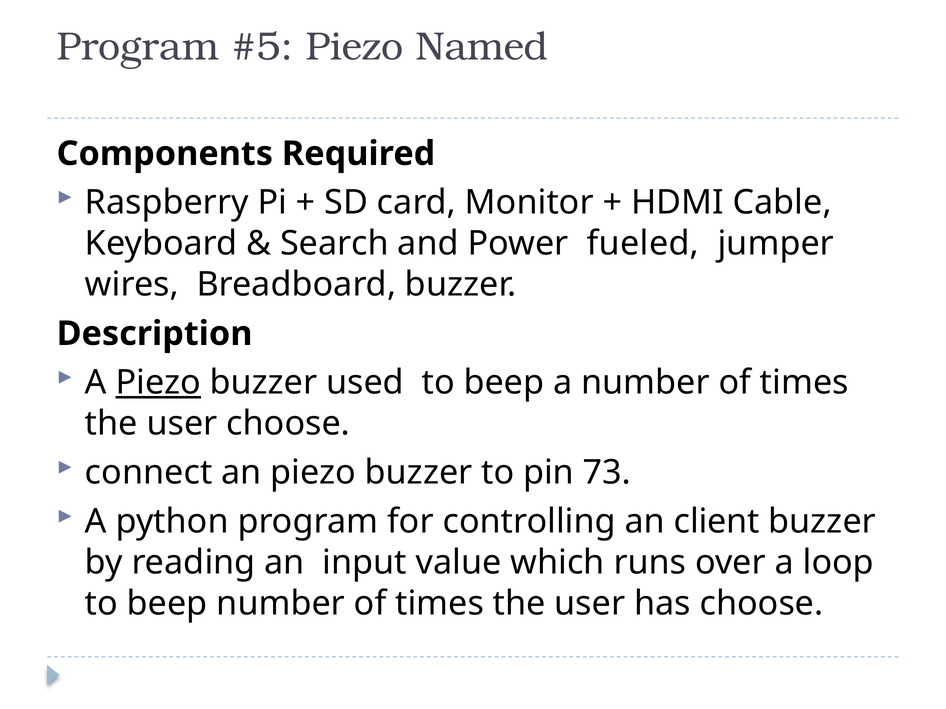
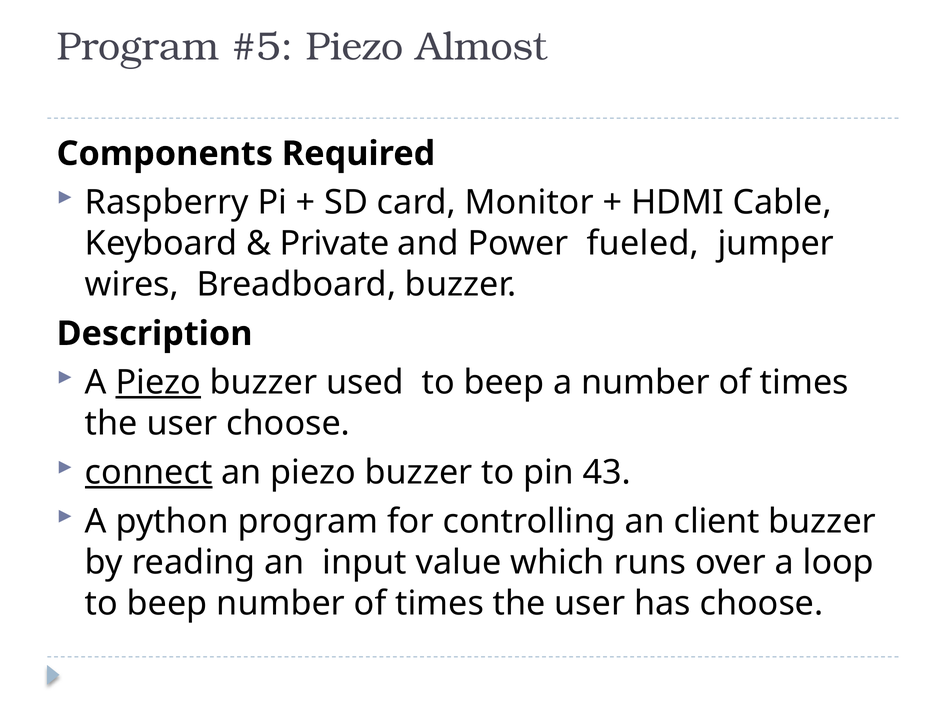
Named: Named -> Almost (482, 47)
Search: Search -> Private (335, 244)
connect underline: none -> present (149, 473)
73: 73 -> 43 (607, 473)
